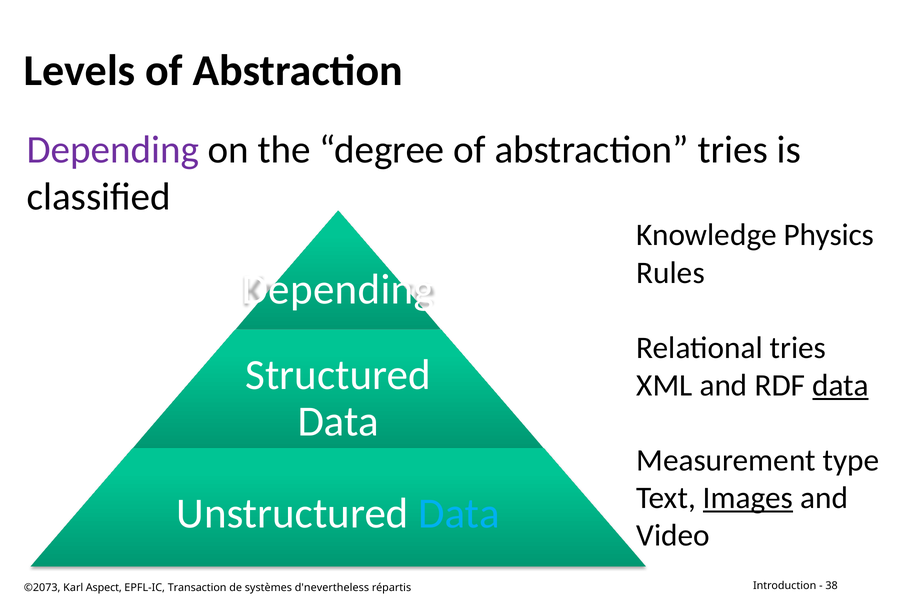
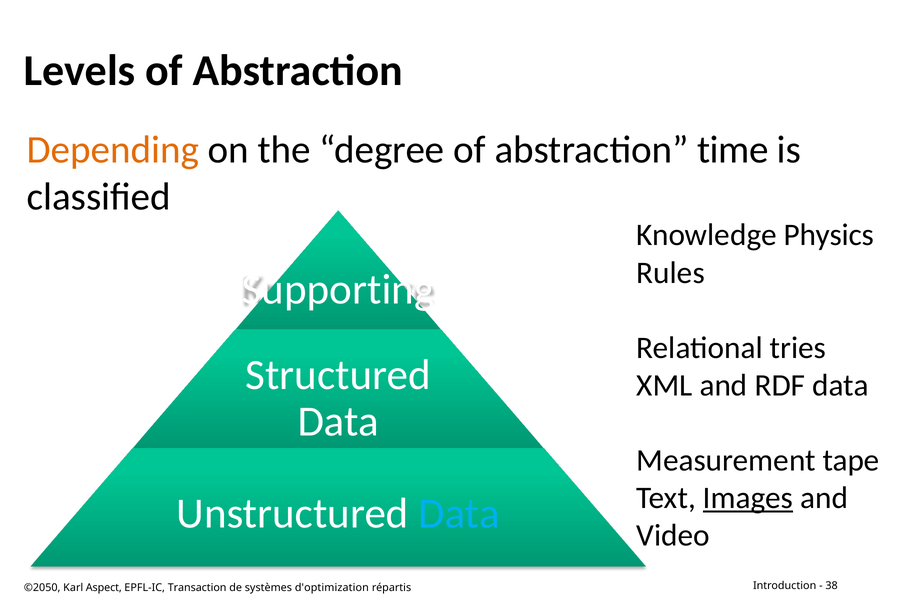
Depending colour: purple -> orange (113, 150)
abstraction tries: tries -> time (733, 150)
Depending: Depending -> Supporting (338, 290)
data underline: present -> none (840, 386)
type: type -> tape (851, 461)
©2073: ©2073 -> ©2050 (42, 588)
d'nevertheless: d'nevertheless -> d'optimization (332, 588)
